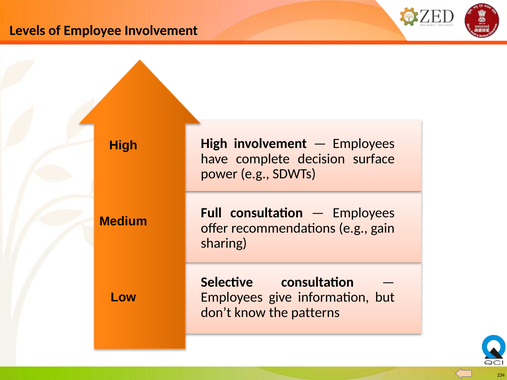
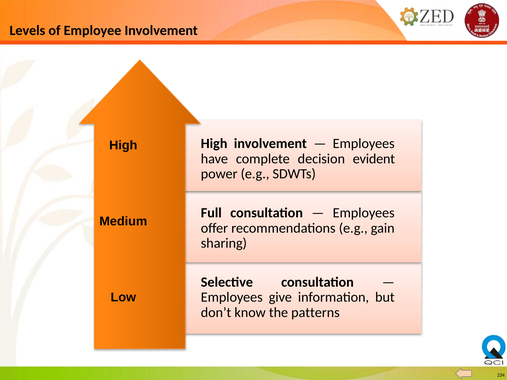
surface: surface -> evident (374, 159)
